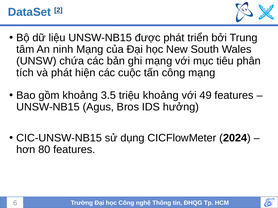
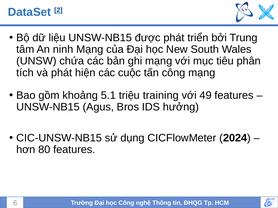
3.5: 3.5 -> 5.1 (108, 96)
triệu khoảng: khoảng -> training (161, 96)
